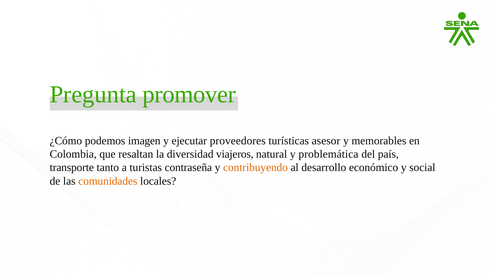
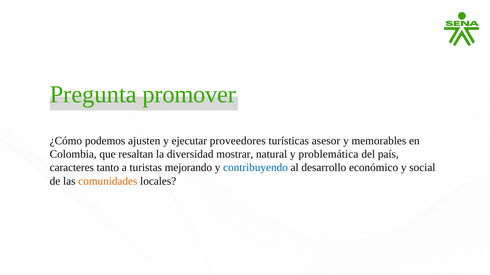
imagen: imagen -> ajusten (144, 141)
viajeros: viajeros -> mostrar (235, 154)
transporte: transporte -> caracteres (72, 168)
contraseña: contraseña -> mejorando (188, 168)
contribuyendo colour: orange -> blue (255, 168)
